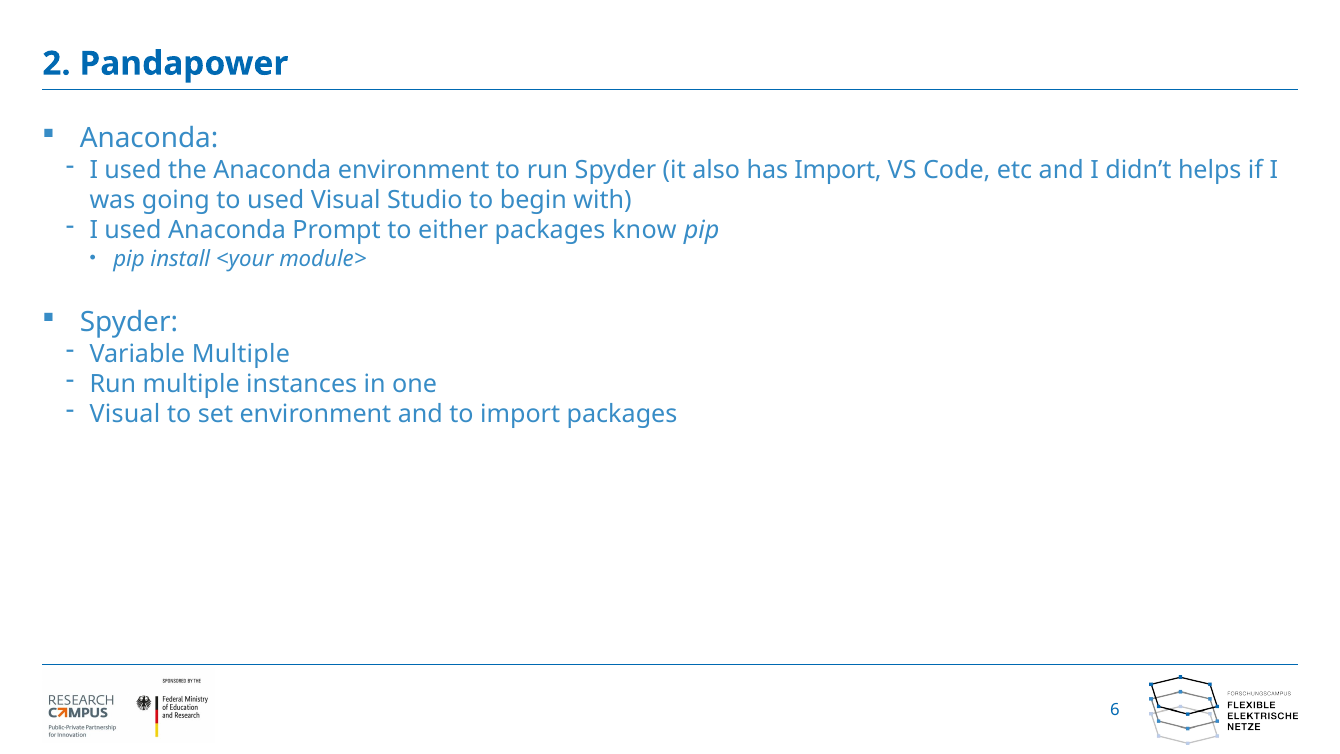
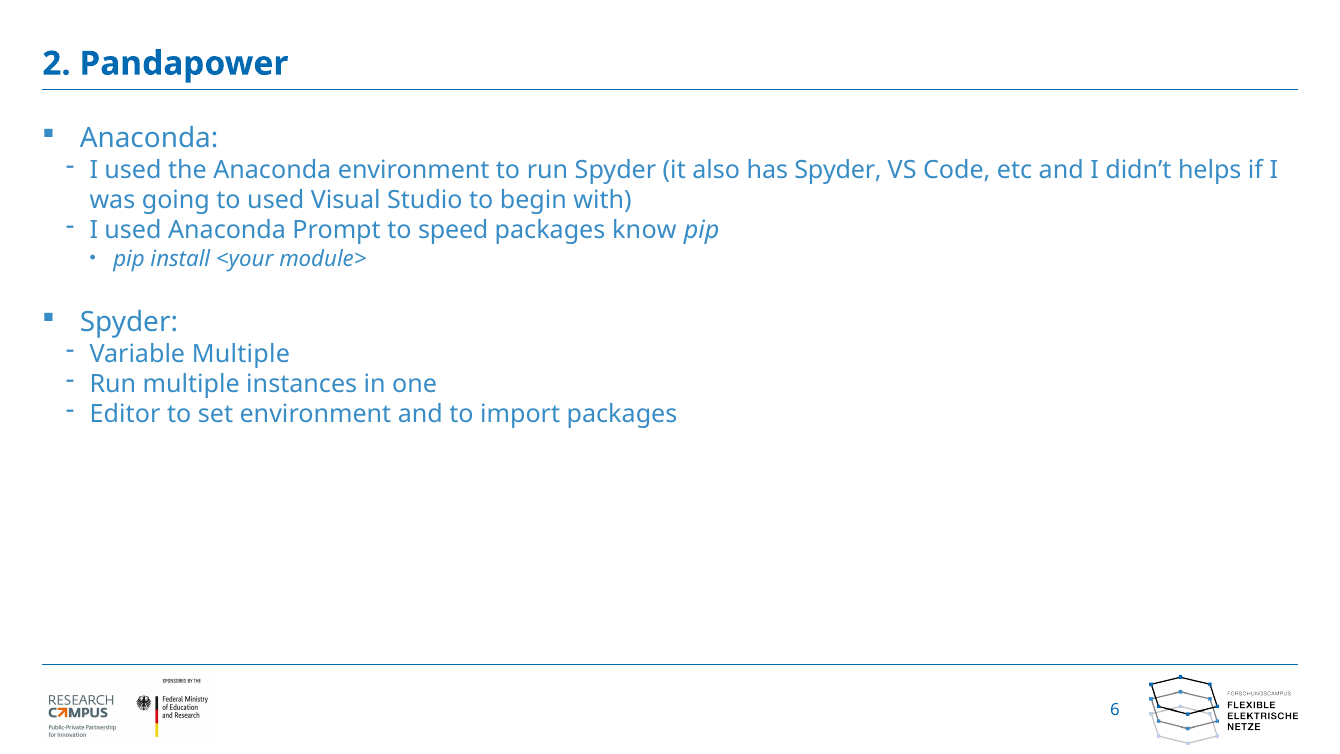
has Import: Import -> Spyder (838, 170)
either: either -> speed (453, 230)
Visual: Visual -> Editor (125, 415)
